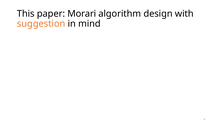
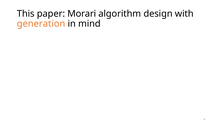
suggestion: suggestion -> generation (41, 24)
